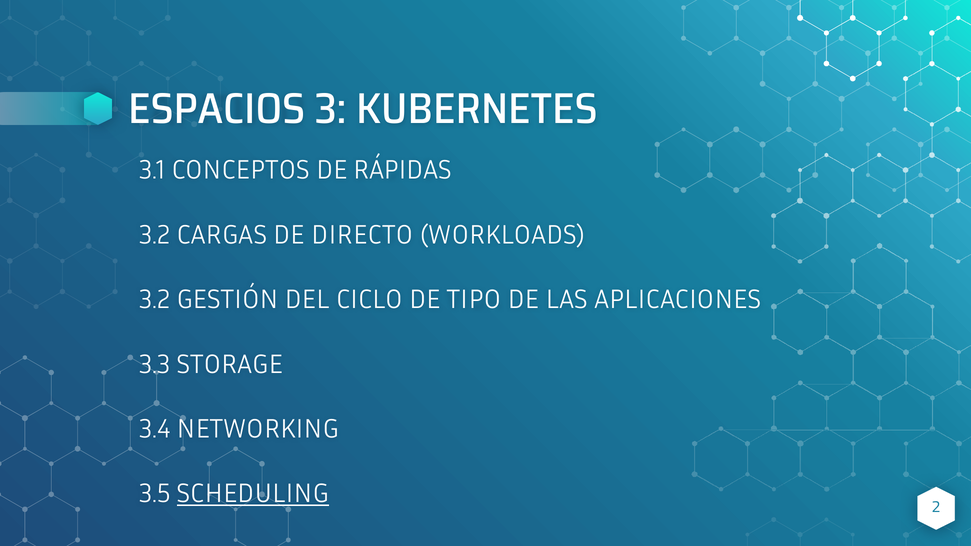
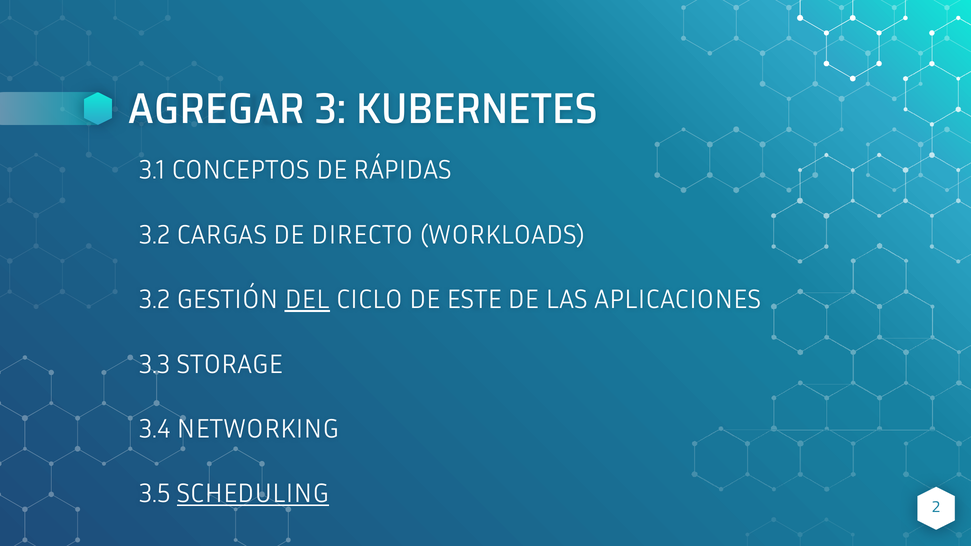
ESPACIOS: ESPACIOS -> AGREGAR (217, 109)
DEL underline: none -> present (307, 299)
TIPO: TIPO -> ESTE (474, 299)
